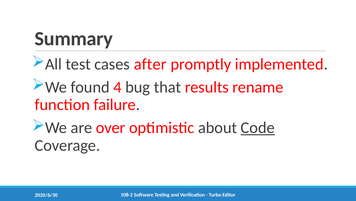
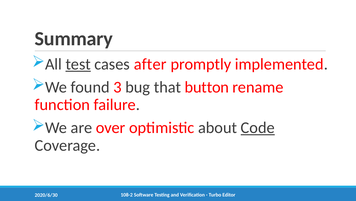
test underline: none -> present (78, 64)
4: 4 -> 3 (118, 87)
results: results -> button (207, 87)
